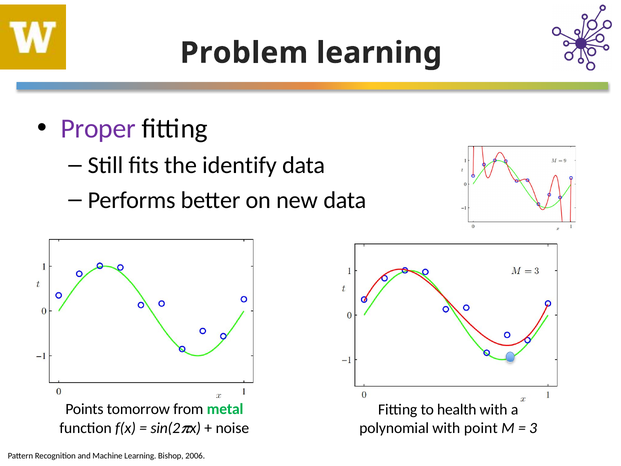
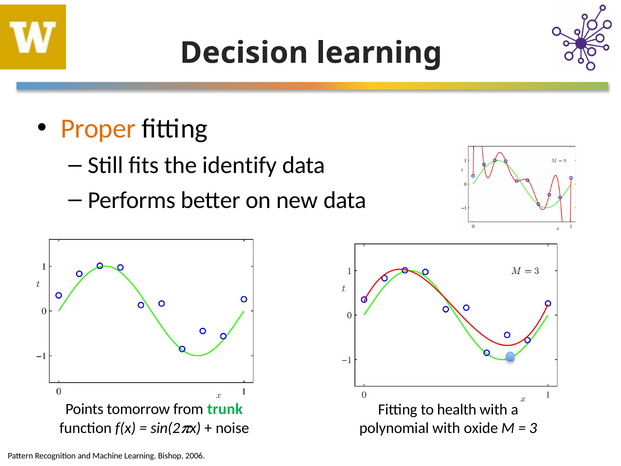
Problem: Problem -> Decision (244, 53)
Proper colour: purple -> orange (98, 129)
metal: metal -> trunk (225, 409)
point: point -> oxide (481, 428)
